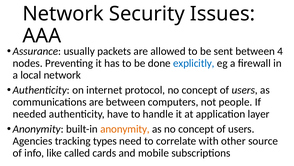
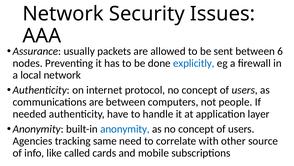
4: 4 -> 6 (280, 51)
anonymity colour: orange -> blue (125, 129)
types: types -> same (105, 141)
